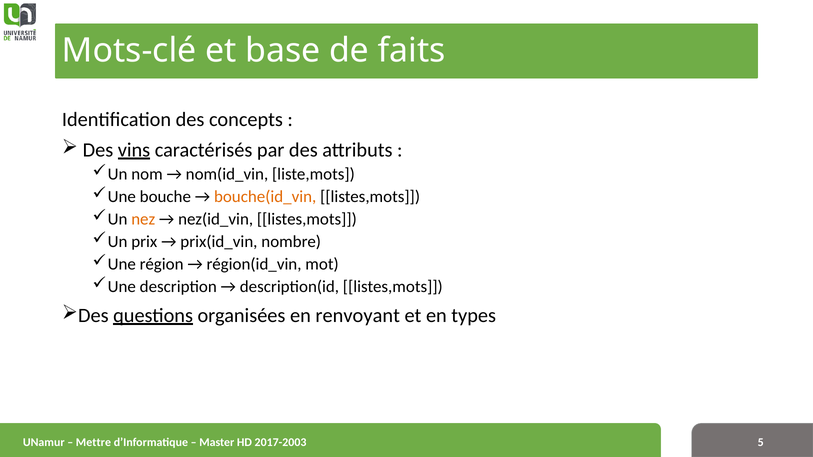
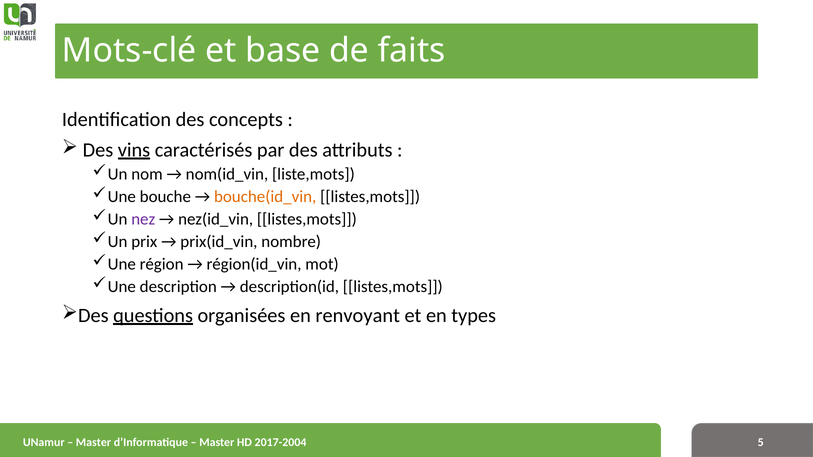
nez colour: orange -> purple (143, 219)
Mettre: Mettre -> Master (93, 442)
2017-2003: 2017-2003 -> 2017-2004 (281, 442)
